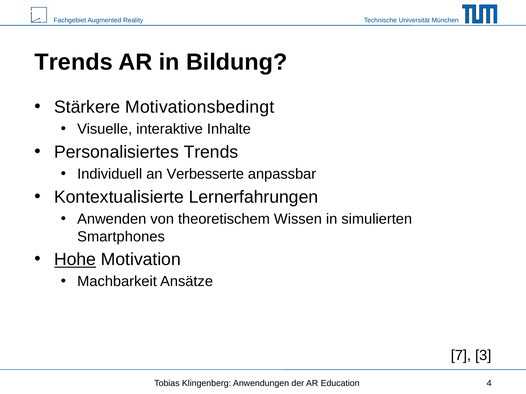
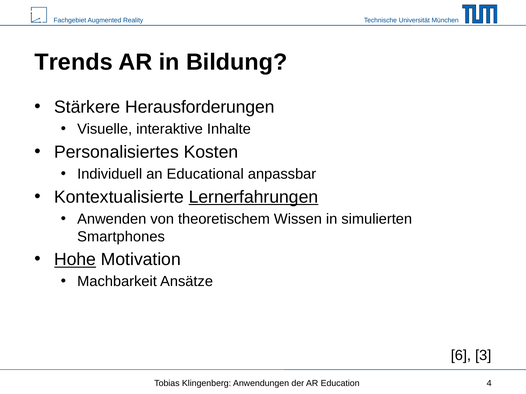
Motivationsbedingt: Motivationsbedingt -> Herausforderungen (200, 107)
Personalisiertes Trends: Trends -> Kosten (211, 152)
Verbesserte: Verbesserte -> Educational (205, 174)
Lernerfahrungen underline: none -> present (253, 197)
7: 7 -> 6 (461, 356)
